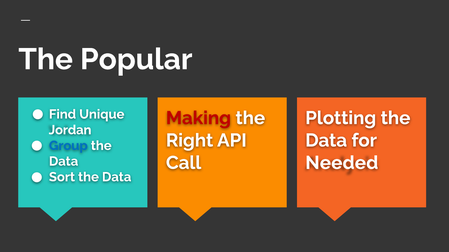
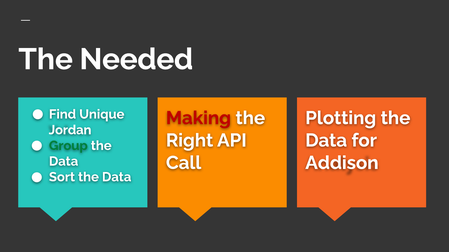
Popular: Popular -> Needed (136, 60)
Group colour: blue -> green (68, 146)
Needed: Needed -> Addison (342, 163)
